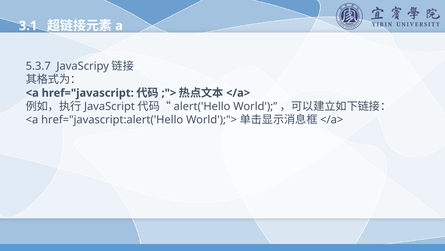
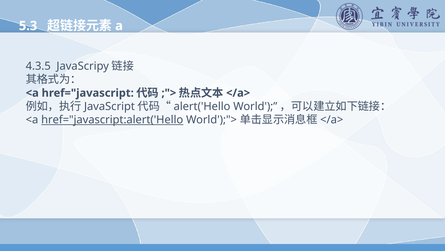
3.1: 3.1 -> 5.3 (28, 26)
5.3.7: 5.3.7 -> 4.3.5 (38, 66)
href="javascript:alert('Hello underline: none -> present (112, 119)
